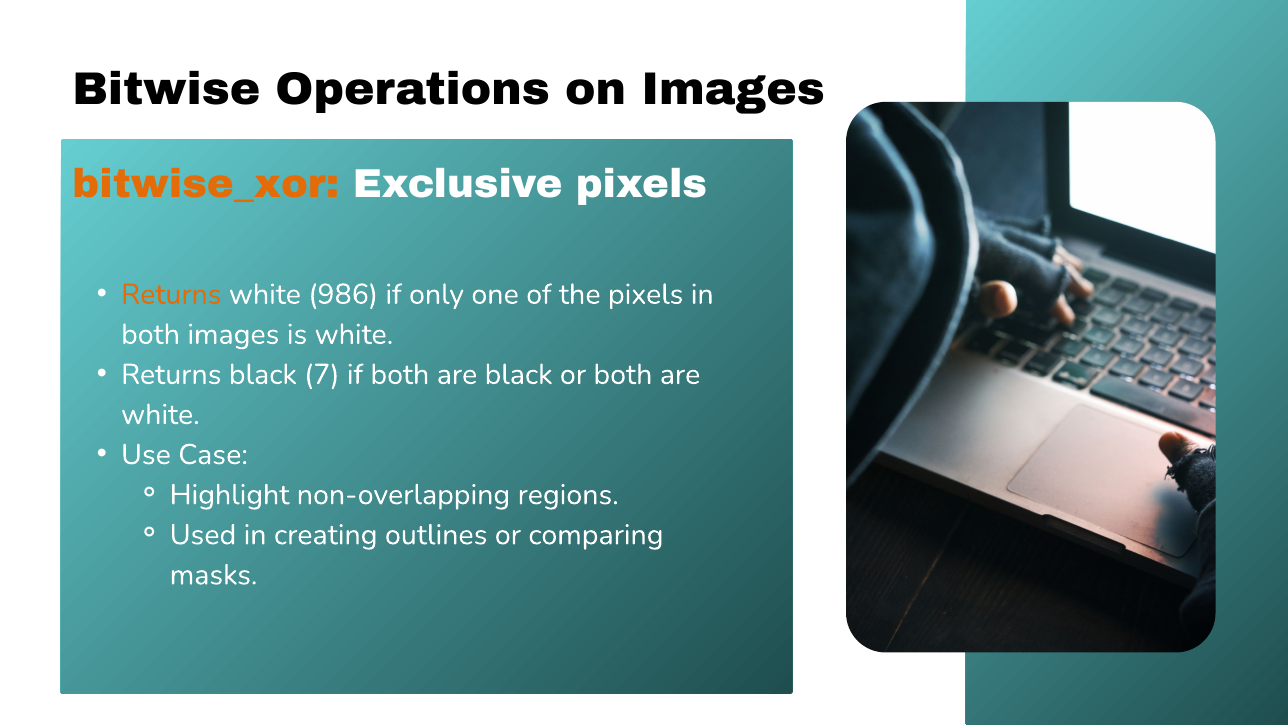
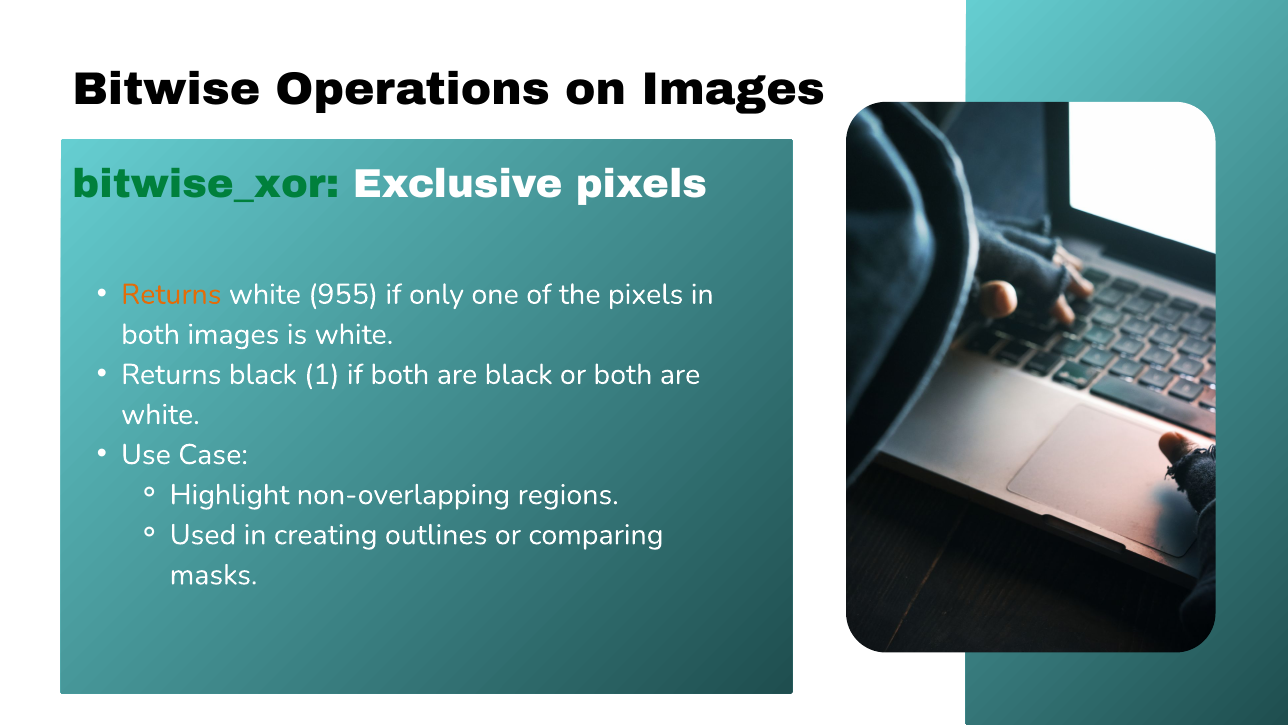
bitwise_xor colour: orange -> green (206, 184)
986: 986 -> 955 (343, 294)
7: 7 -> 1 (322, 374)
